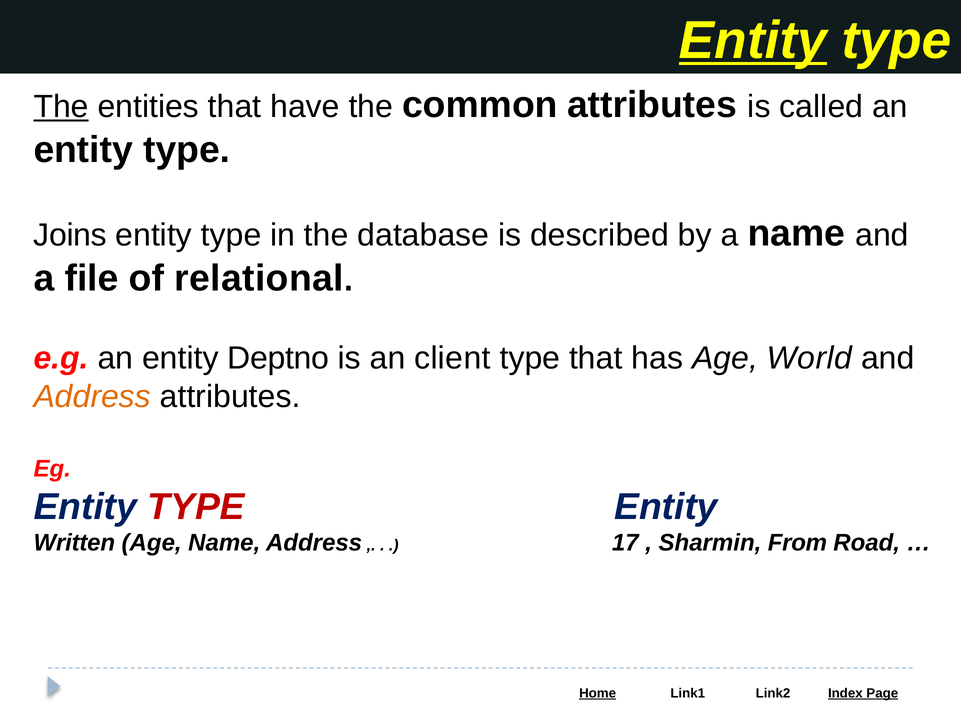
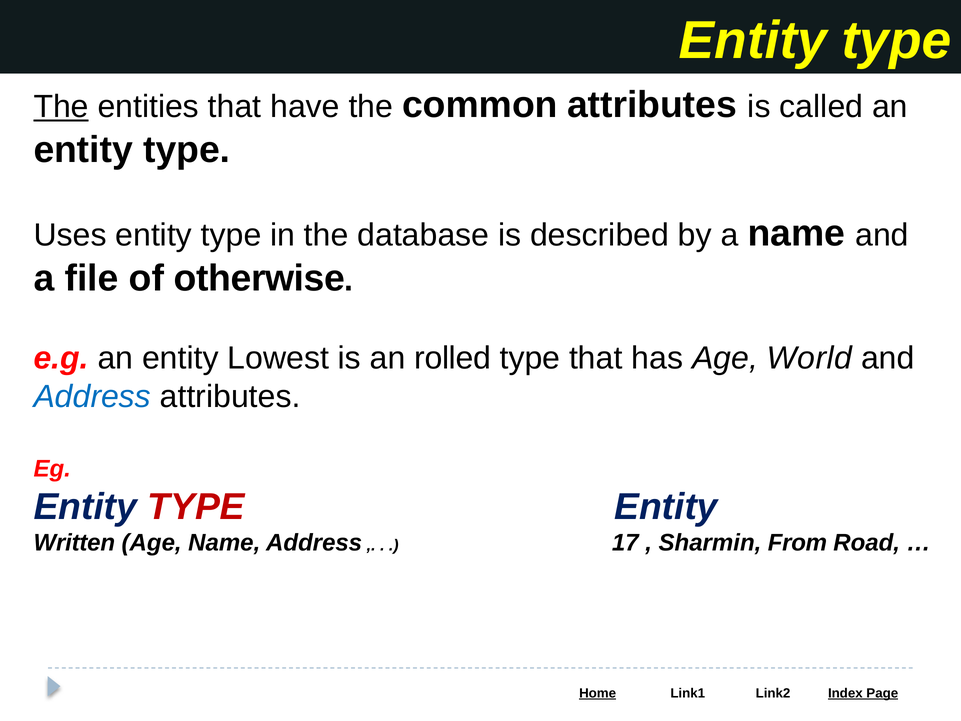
Entity underline: present -> none (753, 40)
Joins: Joins -> Uses (70, 235)
relational: relational -> otherwise (259, 278)
Deptno: Deptno -> Lowest (278, 358)
client: client -> rolled (453, 358)
Address colour: orange -> blue (92, 396)
